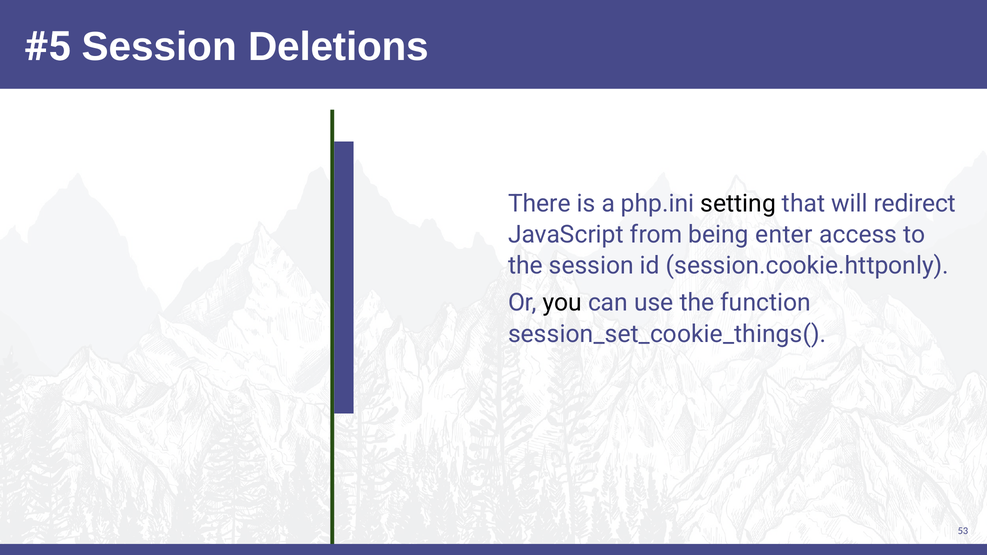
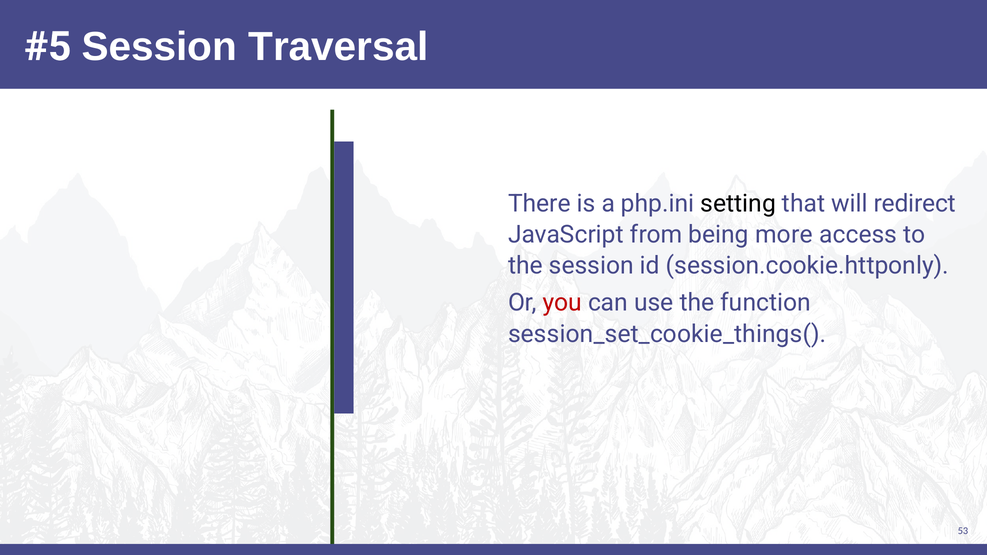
Deletions: Deletions -> Traversal (338, 47)
enter: enter -> more (784, 235)
you colour: black -> red (562, 303)
